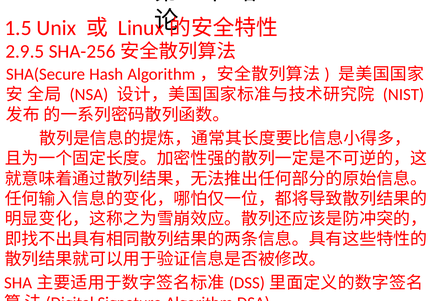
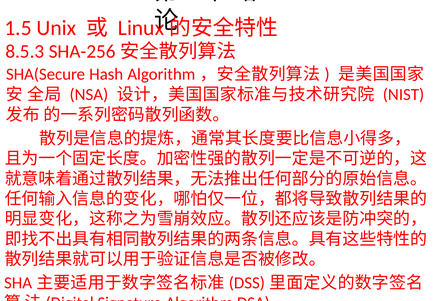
2.9.5: 2.9.5 -> 8.5.3 (25, 51)
